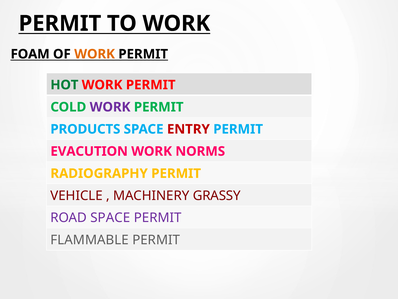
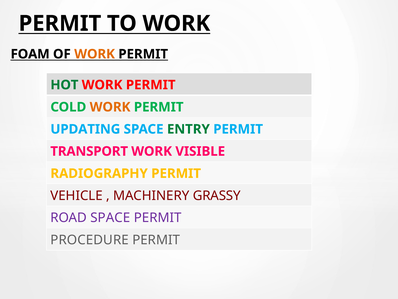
WORK colour: purple -> orange (110, 107)
PRODUCTS: PRODUCTS -> UPDATING (85, 129)
ENTRY colour: red -> green (188, 129)
EVACUTION: EVACUTION -> TRANSPORT (89, 151)
NORMS: NORMS -> VISIBLE (200, 151)
FLAMMABLE: FLAMMABLE -> PROCEDURE (90, 240)
